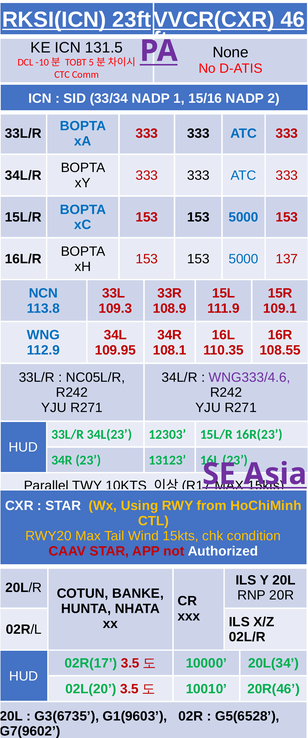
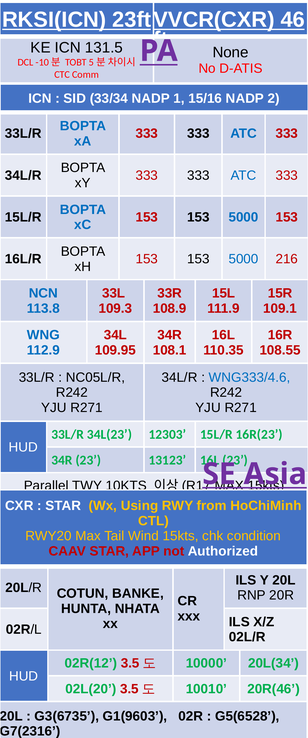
137: 137 -> 216 (287, 259)
WNG333/4.6 colour: purple -> blue (249, 377)
02R(17: 02R(17 -> 02R(12 (91, 662)
G7(9602: G7(9602 -> G7(2316 (30, 730)
